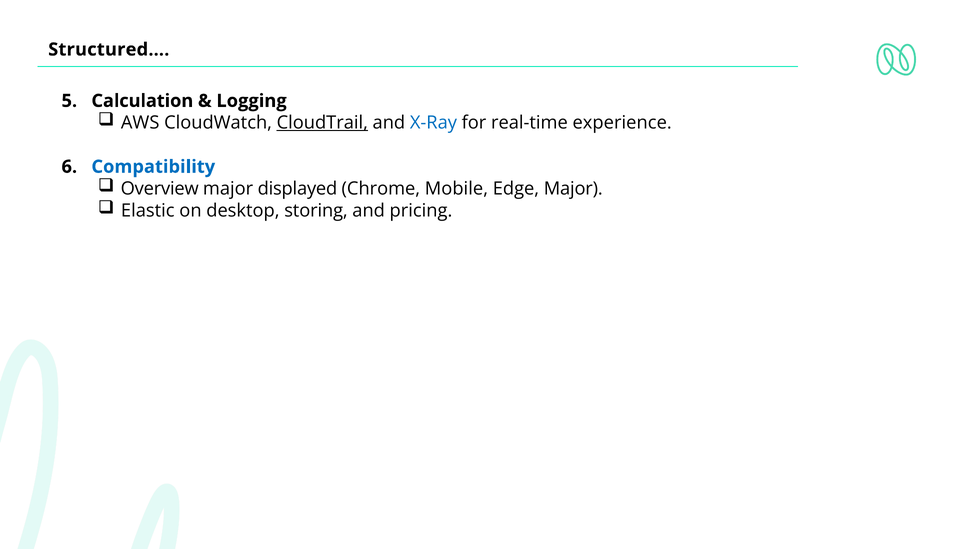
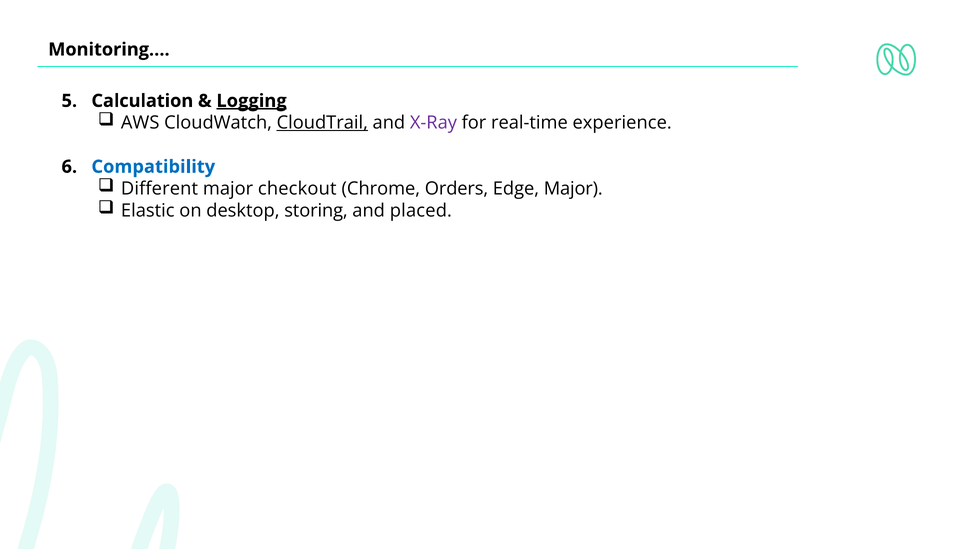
Structured…: Structured… -> Monitoring… (109, 50)
Logging underline: none -> present (252, 101)
X-Ray colour: blue -> purple (433, 123)
Overview: Overview -> Different (160, 189)
displayed: displayed -> checkout (297, 189)
Mobile: Mobile -> Orders (456, 189)
pricing: pricing -> placed (421, 211)
